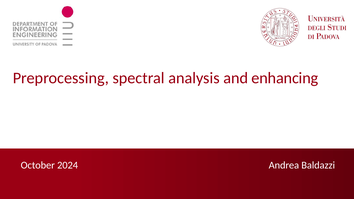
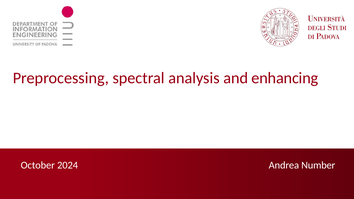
Baldazzi: Baldazzi -> Number (318, 165)
